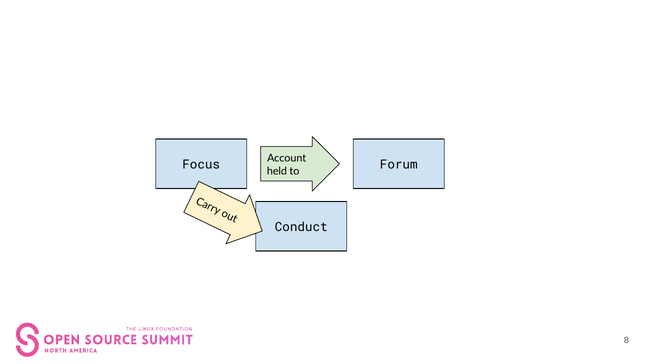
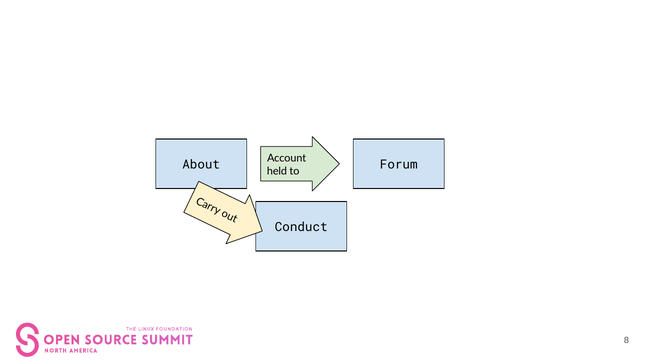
Focus: Focus -> About (201, 165)
